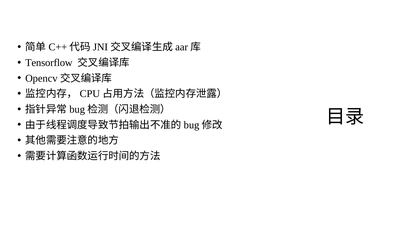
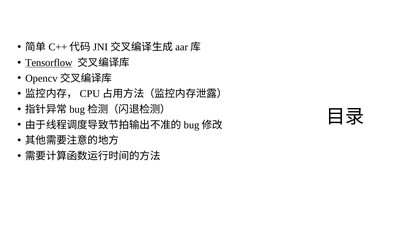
Tensorflow underline: none -> present (49, 63)
